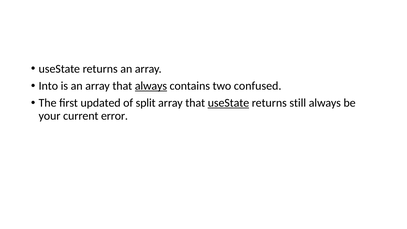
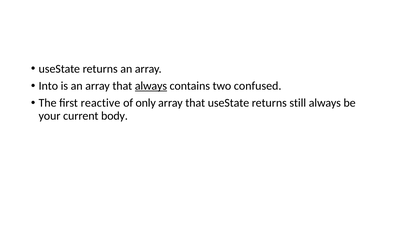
updated: updated -> reactive (100, 103)
split: split -> only (146, 103)
useState underline: present -> none (228, 103)
error: error -> body (114, 116)
